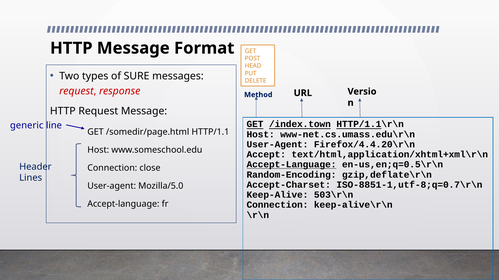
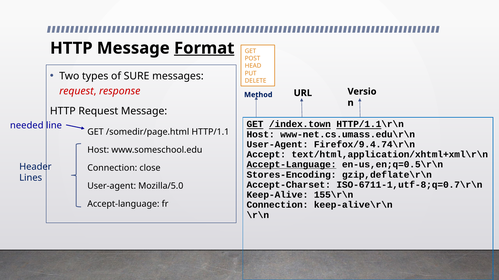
Format underline: none -> present (204, 48)
generic: generic -> needed (27, 126)
Firefox/4.4.20\r\n: Firefox/4.4.20\r\n -> Firefox/9.4.74\r\n (364, 145)
Random-Encoding: Random-Encoding -> Stores-Encoding (292, 175)
ISO-8851-1,utf-8;q=0.7\r\n: ISO-8851-1,utf-8;q=0.7\r\n -> ISO-6711-1,utf-8;q=0.7\r\n (409, 185)
503\r\n: 503\r\n -> 155\r\n (334, 195)
